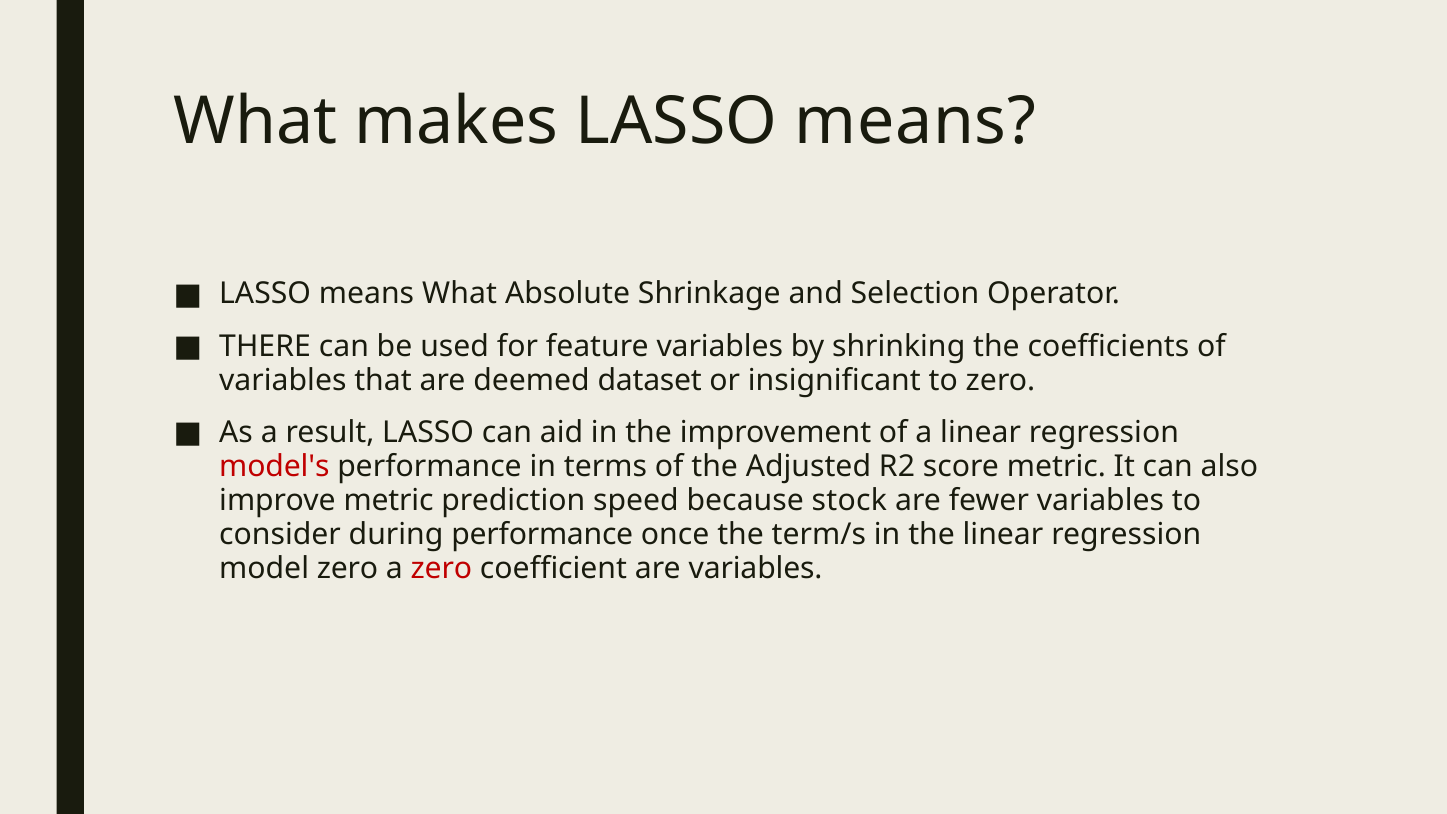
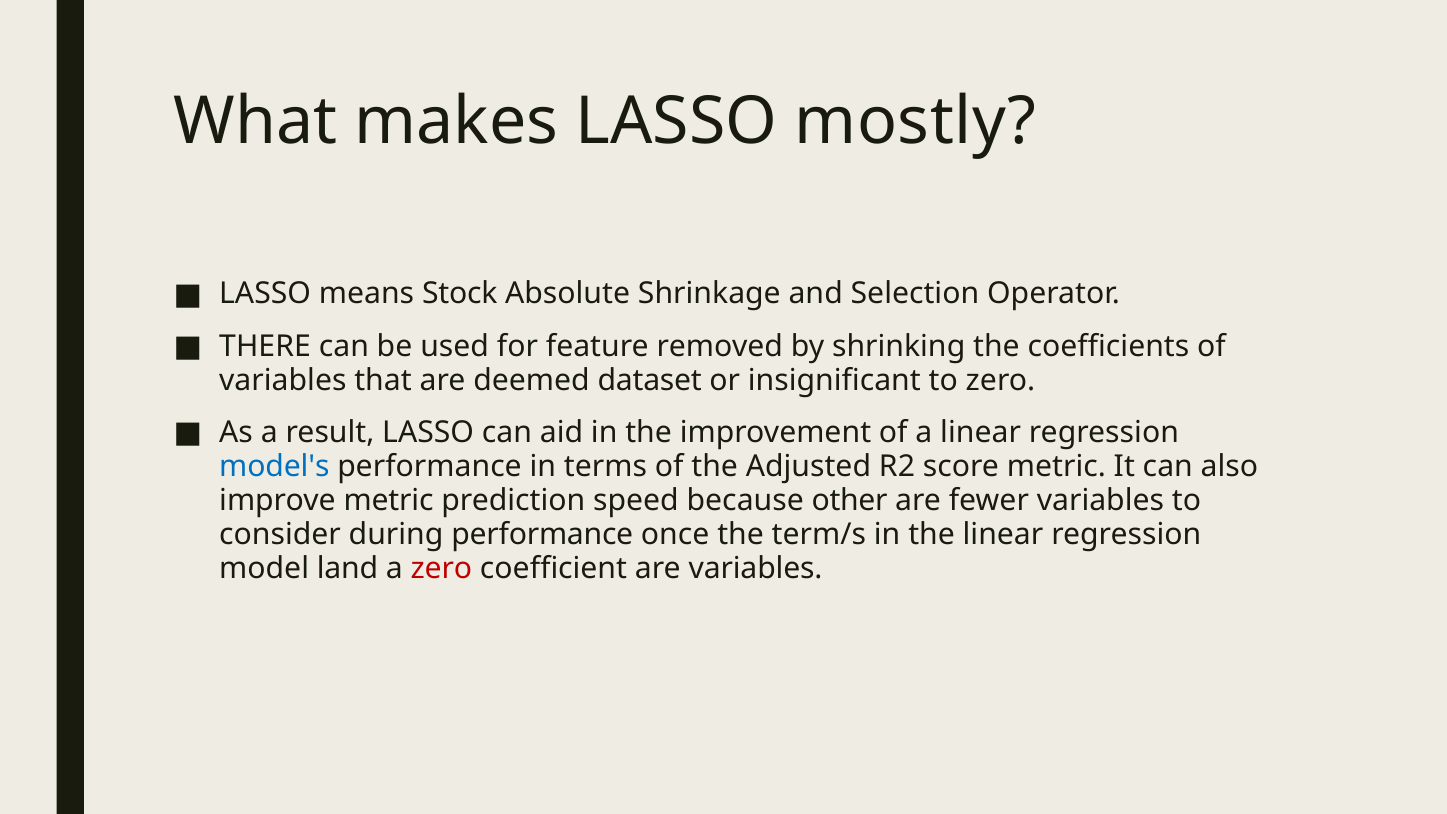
makes LASSO means: means -> mostly (915, 122)
means What: What -> Stock (460, 294)
feature variables: variables -> removed (720, 346)
model's colour: red -> blue (274, 466)
stock: stock -> other (850, 500)
model zero: zero -> land (348, 568)
